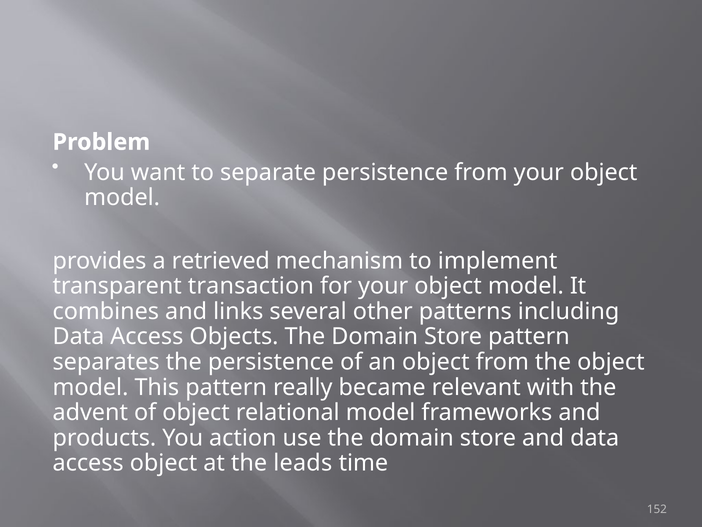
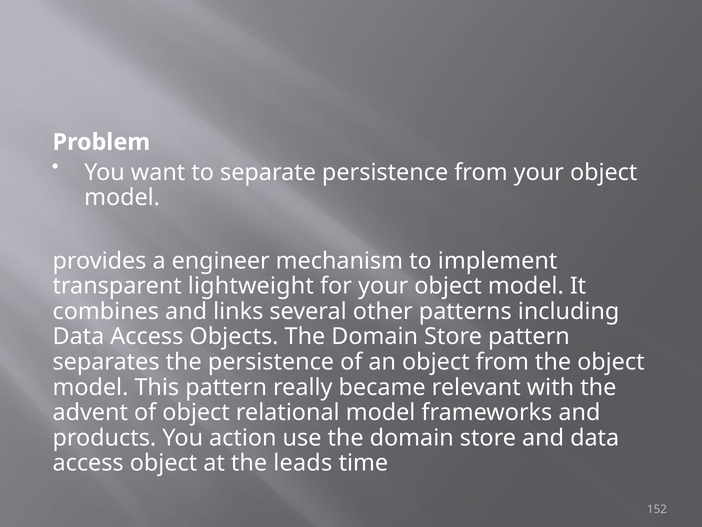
retrieved: retrieved -> engineer (221, 261)
transaction: transaction -> lightweight (251, 286)
